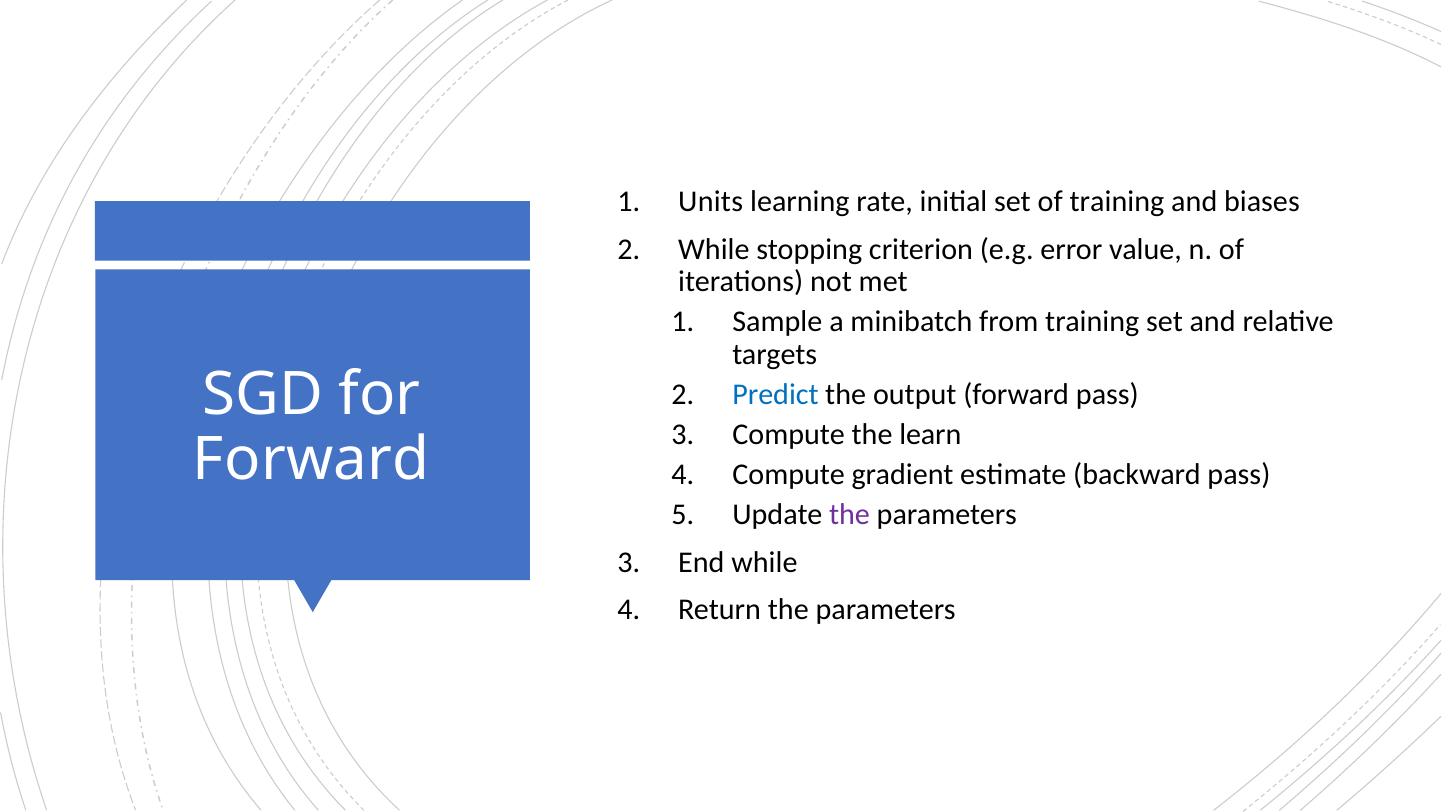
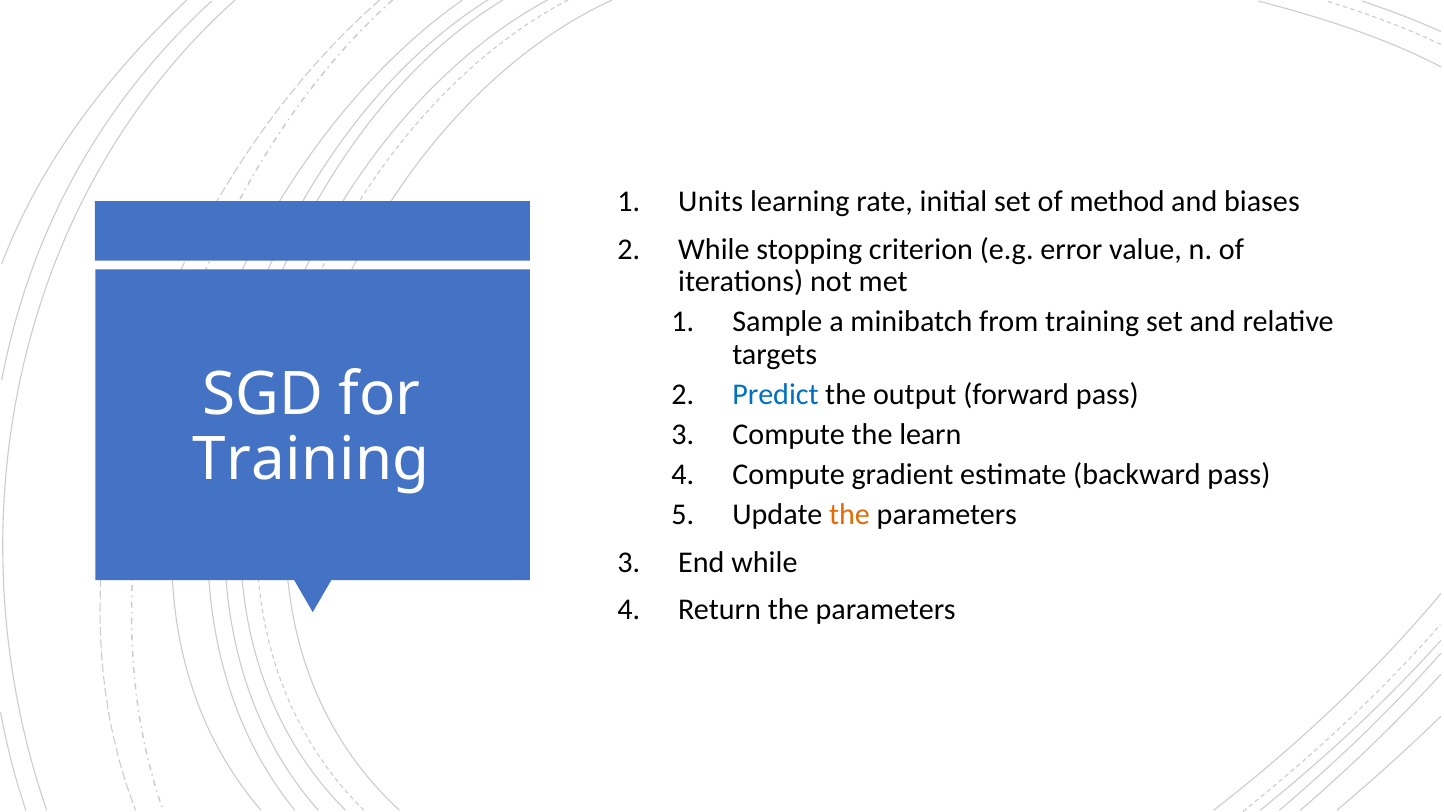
of training: training -> method (1117, 202)
Forward: Forward -> Training (311, 460)
the colour: purple -> orange (849, 515)
